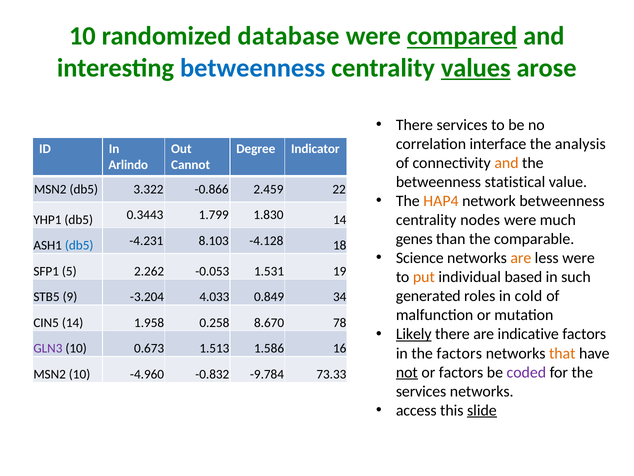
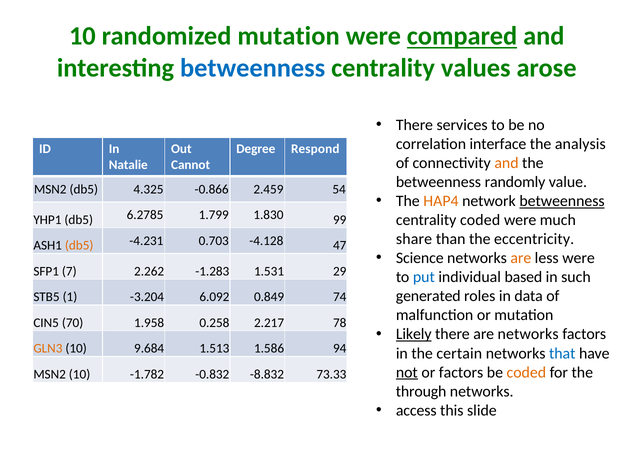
randomized database: database -> mutation (289, 36)
values underline: present -> none (476, 68)
Indicator: Indicator -> Respond (315, 149)
Arlindo: Arlindo -> Natalie (128, 165)
statistical: statistical -> randomly (515, 182)
3.322: 3.322 -> 4.325 (148, 189)
22: 22 -> 54 (339, 189)
betweenness underline: none -> present (562, 201)
centrality nodes: nodes -> coded (480, 220)
0.3443: 0.3443 -> 6.2785 (145, 215)
1.830 14: 14 -> 99 (340, 220)
genes: genes -> share (414, 239)
comparable: comparable -> eccentricity (534, 239)
db5 colour: blue -> orange (79, 245)
8.103: 8.103 -> 0.703 (214, 240)
18: 18 -> 47 (340, 245)
5: 5 -> 7 (69, 271)
-0.053: -0.053 -> -1.283 (212, 271)
19: 19 -> 29 (340, 271)
put colour: orange -> blue (424, 277)
cold: cold -> data (529, 296)
9: 9 -> 1 (70, 297)
4.033: 4.033 -> 6.092 (214, 297)
34: 34 -> 74 (340, 297)
CIN5 14: 14 -> 70 (73, 322)
8.670: 8.670 -> 2.217 (269, 322)
are indicative: indicative -> networks (528, 334)
GLN3 colour: purple -> orange (48, 348)
0.673: 0.673 -> 9.684 (149, 348)
16: 16 -> 94 (340, 348)
the factors: factors -> certain (459, 353)
that colour: orange -> blue (562, 353)
coded colour: purple -> orange (526, 372)
-4.960: -4.960 -> -1.782 (147, 374)
-9.784: -9.784 -> -8.832 (267, 374)
services: services -> through (421, 391)
slide underline: present -> none (482, 410)
